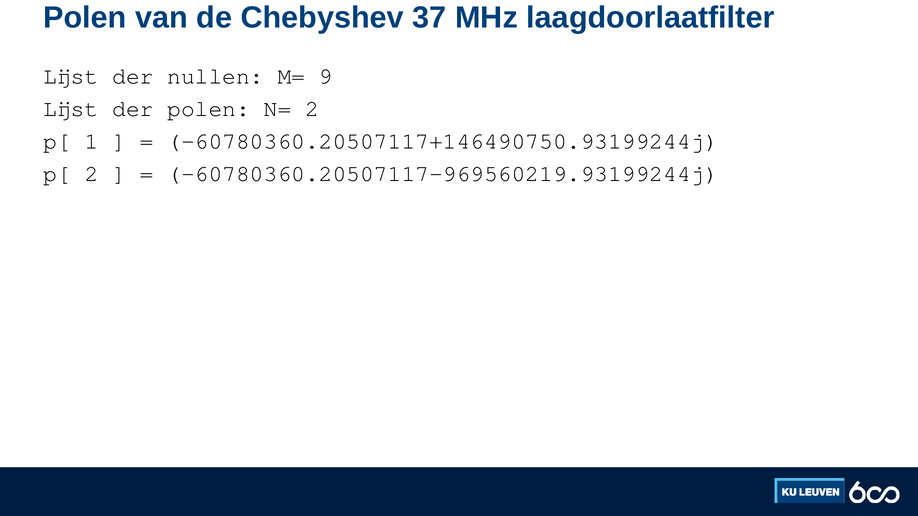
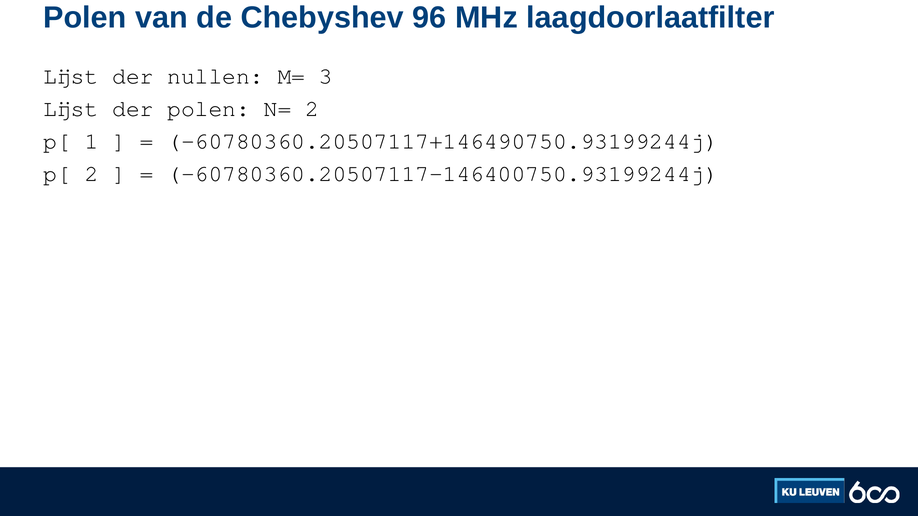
37: 37 -> 96 (429, 18)
9: 9 -> 3 (326, 76)
-60780360.20507117-969560219.93199244j: -60780360.20507117-969560219.93199244j -> -60780360.20507117-146400750.93199244j (443, 174)
